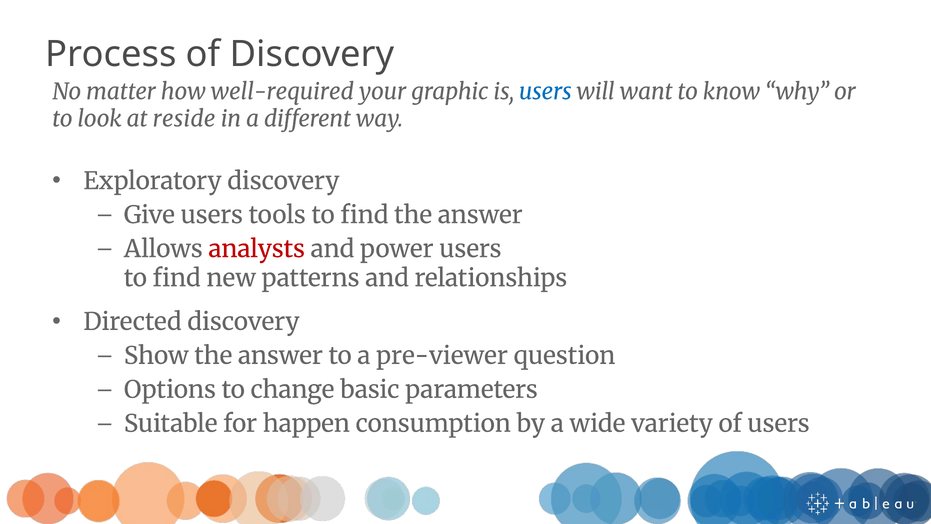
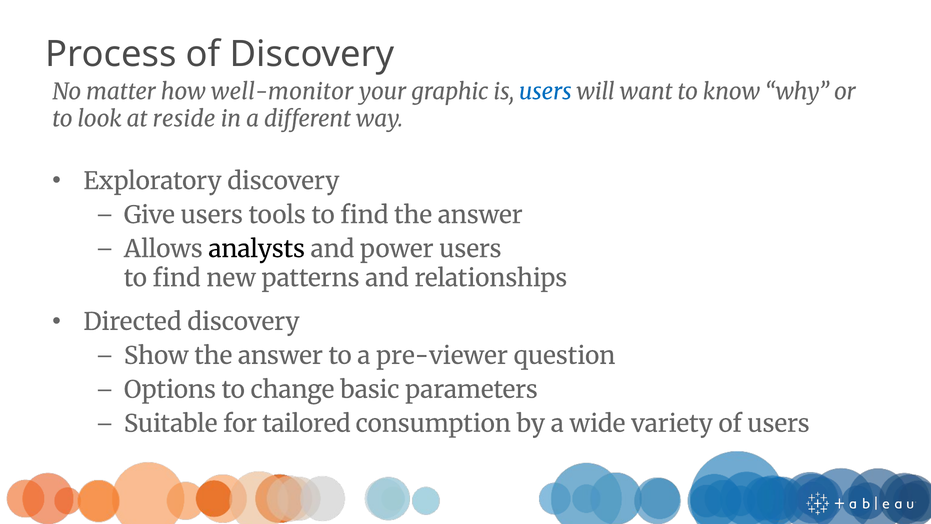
well-required: well-required -> well-monitor (282, 92)
analysts colour: red -> black (257, 249)
happen: happen -> tailored (306, 424)
